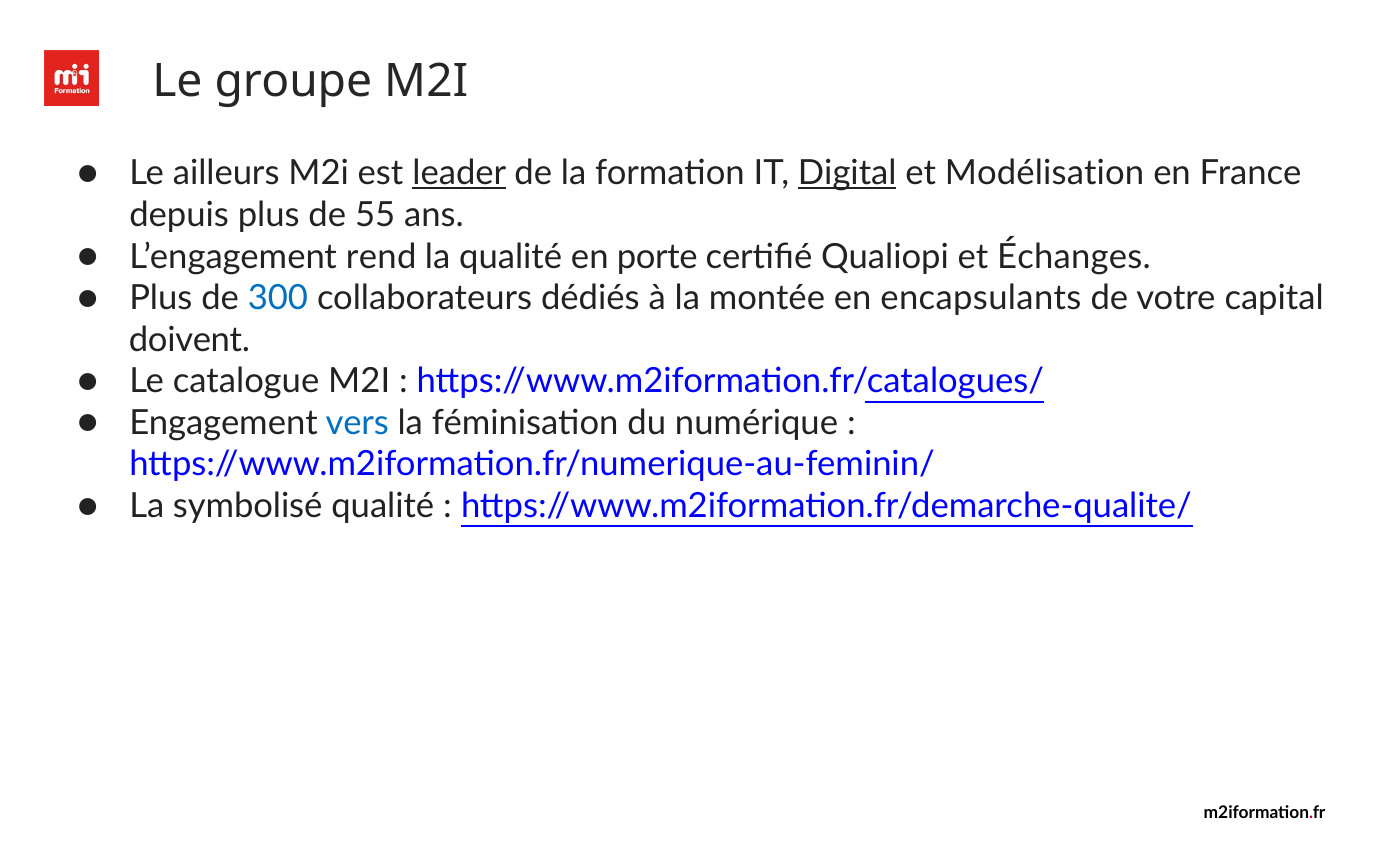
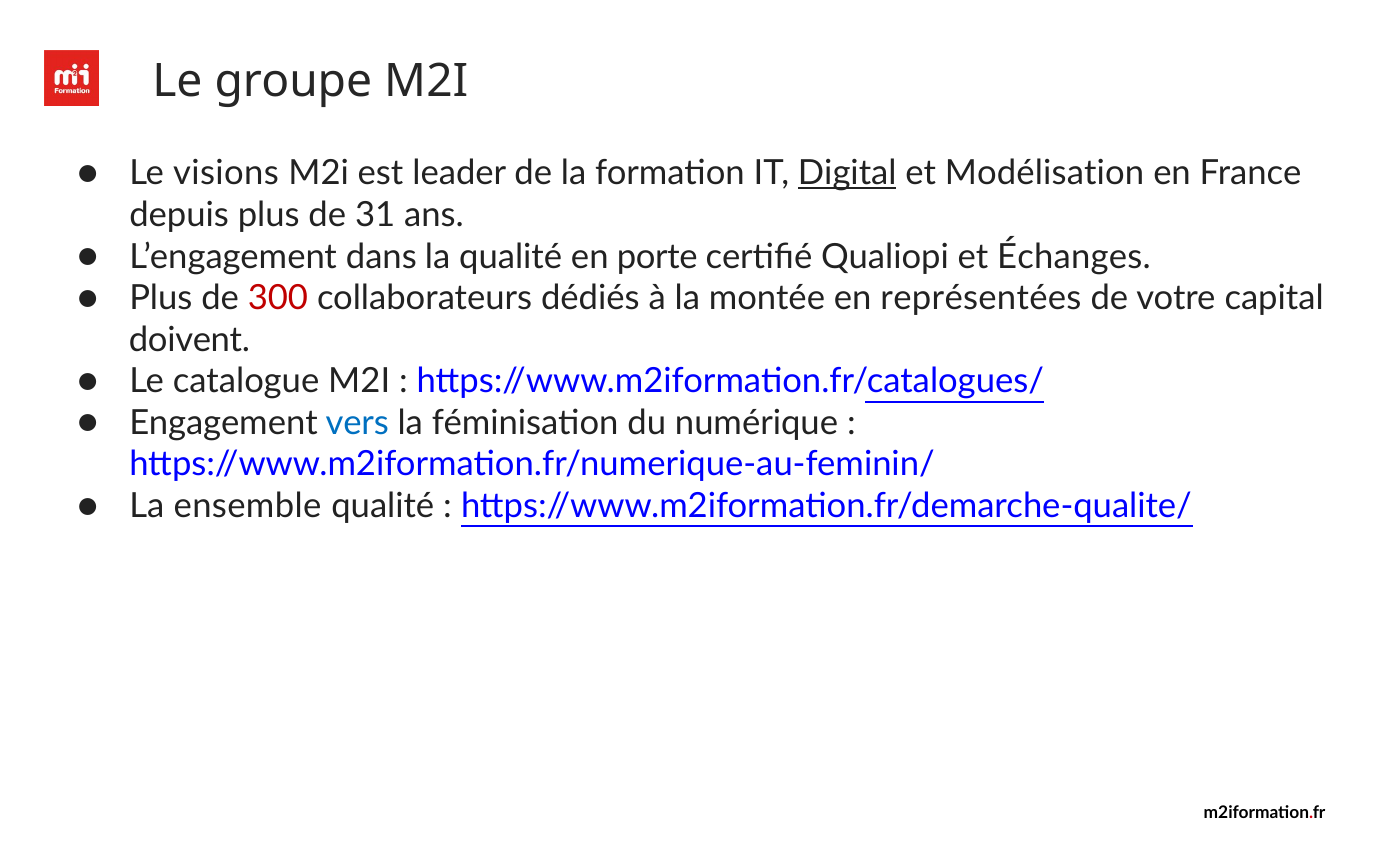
ailleurs: ailleurs -> visions (226, 174)
leader underline: present -> none (459, 174)
55: 55 -> 31 (375, 215)
rend: rend -> dans (381, 257)
300 colour: blue -> red (278, 298)
encapsulants: encapsulants -> représentées (981, 298)
symbolisé: symbolisé -> ensemble (247, 506)
